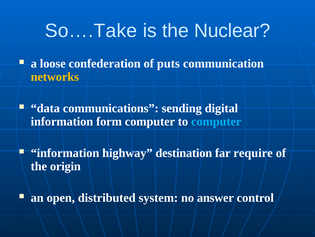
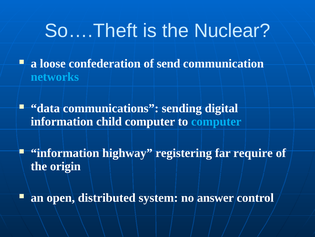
So….Take: So….Take -> So….Theft (91, 31)
puts: puts -> send (169, 63)
networks colour: yellow -> light blue (55, 76)
form: form -> child (109, 121)
destination: destination -> registering (184, 152)
